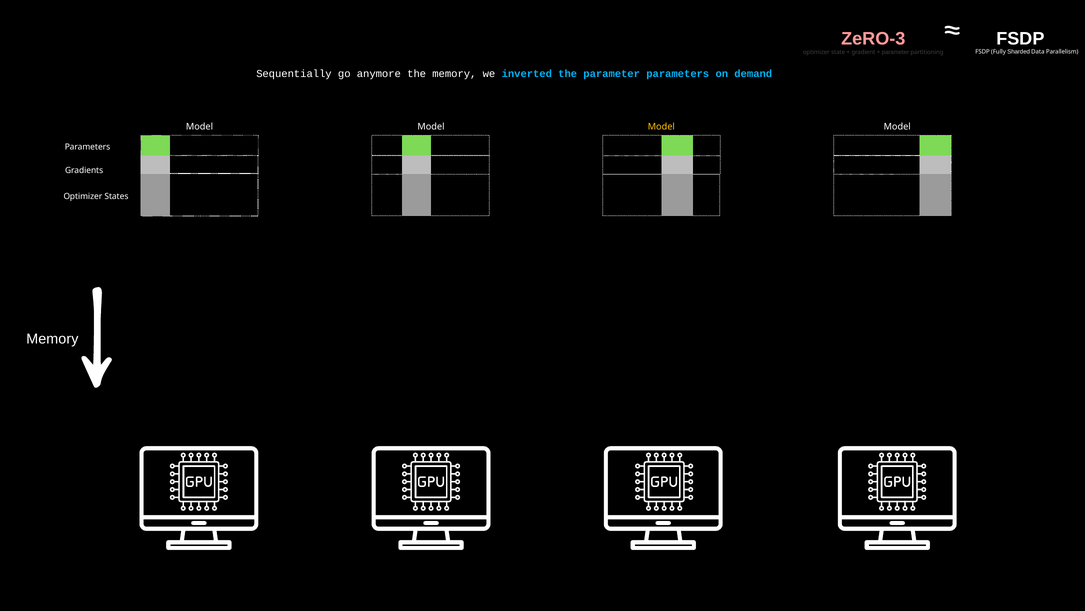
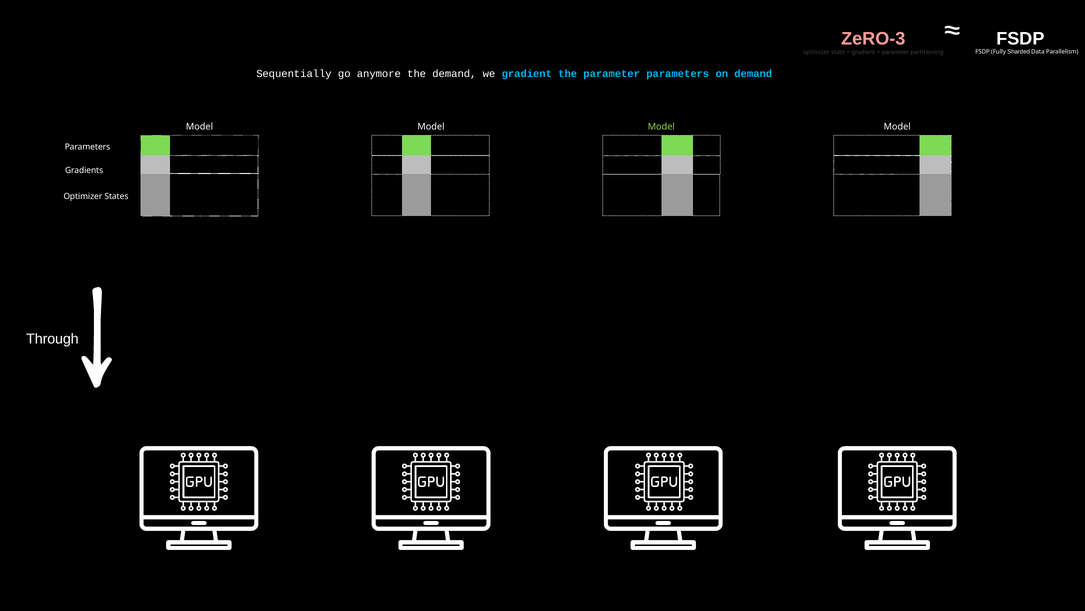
the memory: memory -> demand (454, 74)
we inverted: inverted -> gradient (527, 74)
Model colour: yellow -> light green (661, 127)
Memory: Memory -> Through (52, 339)
